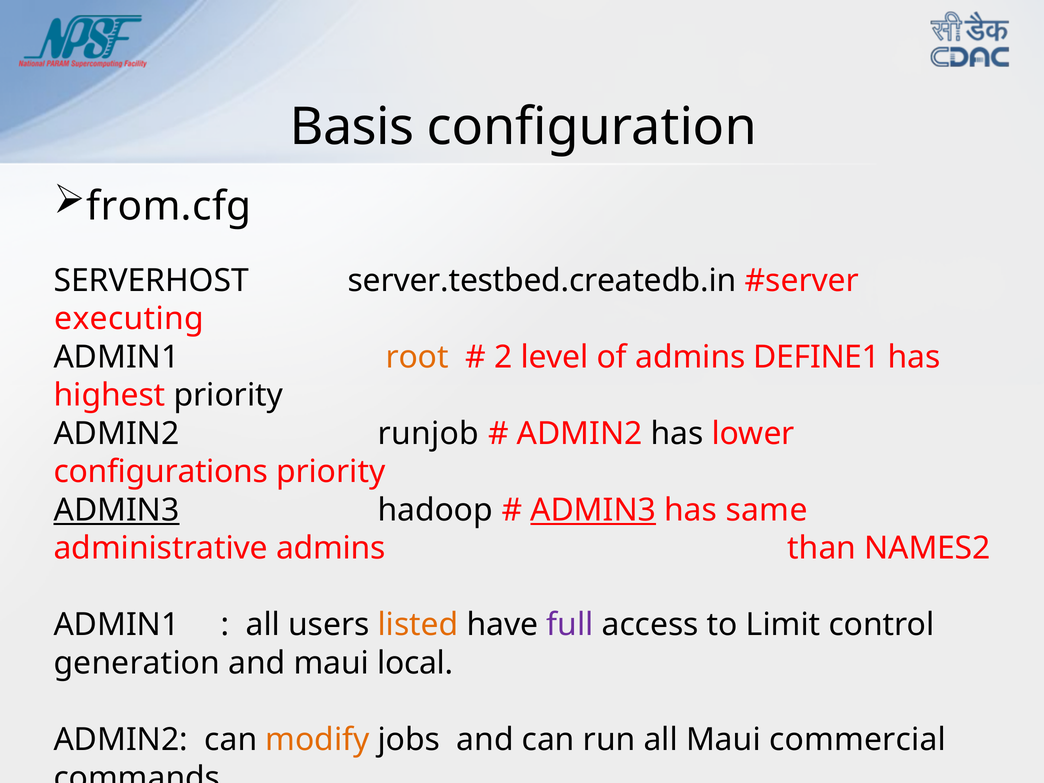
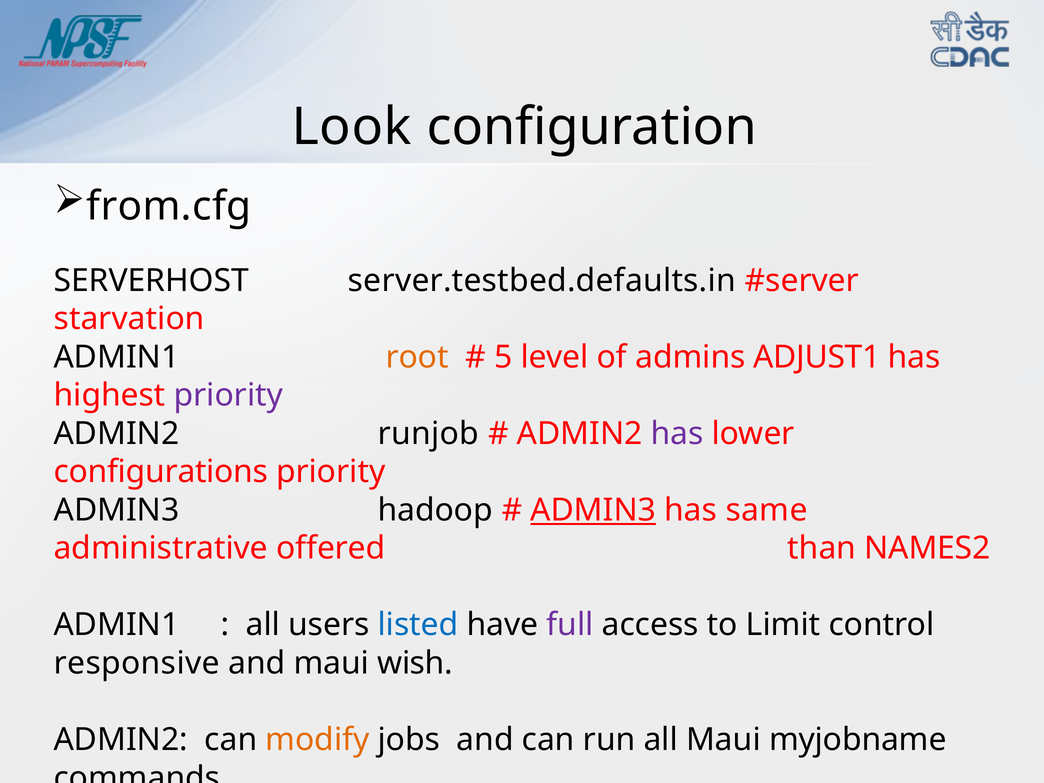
Basis: Basis -> Look (352, 127)
server.testbed.createdb.in: server.testbed.createdb.in -> server.testbed.defaults.in (542, 281)
executing: executing -> starvation (129, 319)
2: 2 -> 5 (503, 357)
DEFINE1: DEFINE1 -> ADJUST1 (817, 357)
priority colour: black -> purple (228, 395)
has colour: black -> purple (677, 434)
ADMIN3 underline: present -> none (117, 510)
administrative admins: admins -> offered (331, 548)
listed colour: orange -> blue (418, 625)
generation: generation -> responsive (137, 663)
local: local -> wish (415, 663)
commercial: commercial -> myjobname (858, 740)
